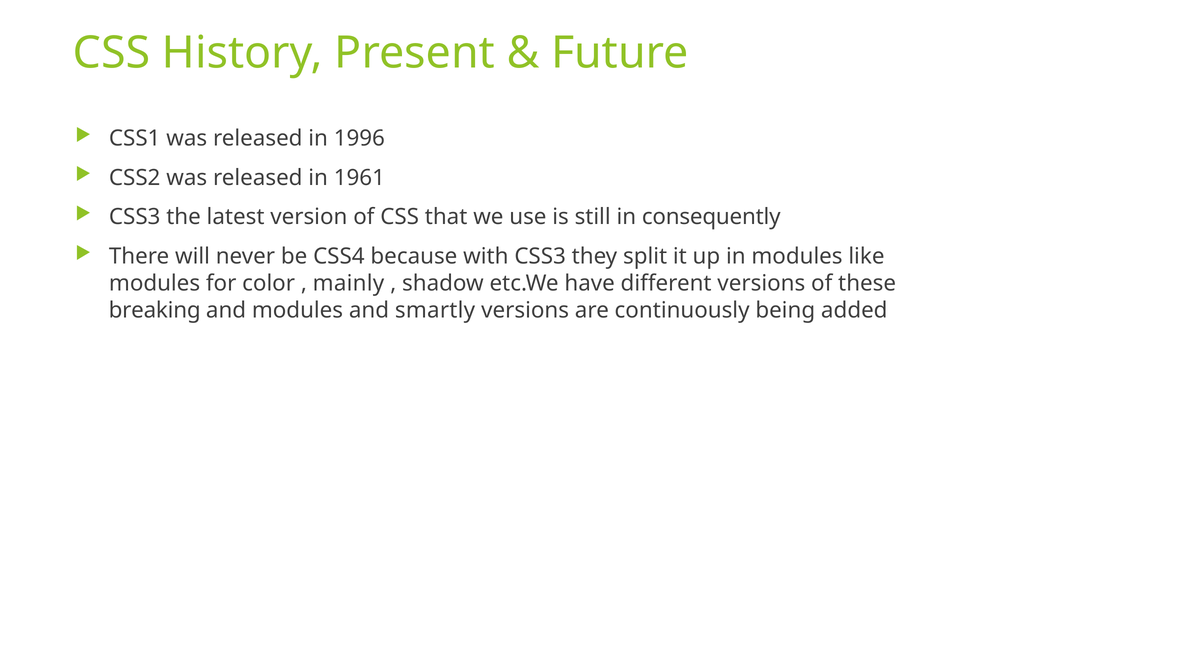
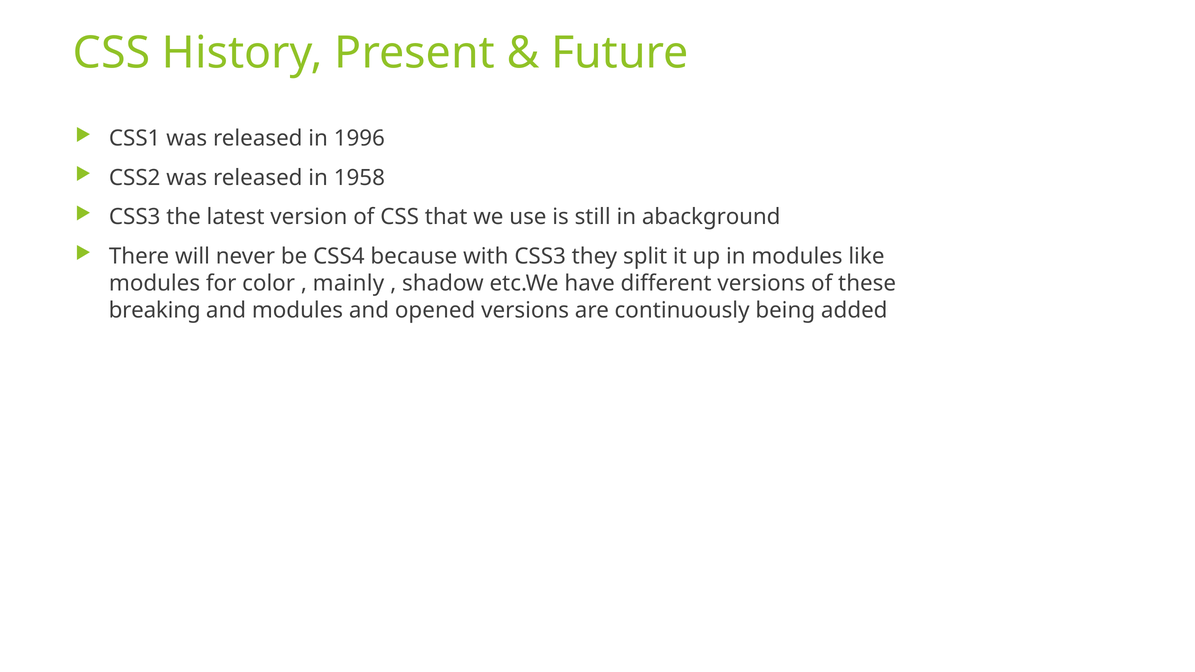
1961: 1961 -> 1958 (359, 178)
consequently: consequently -> abackground (711, 217)
smartly: smartly -> opened (435, 310)
